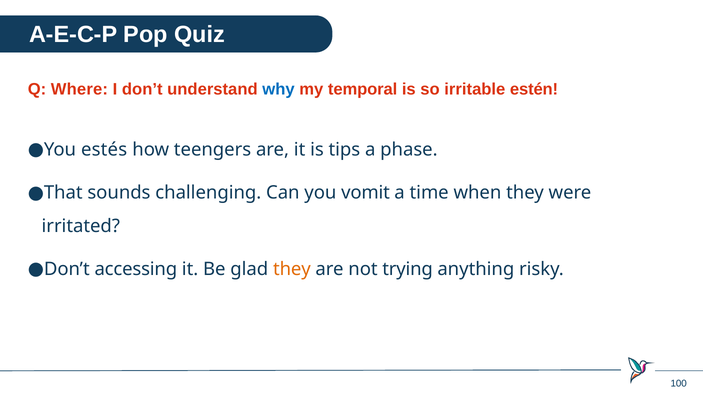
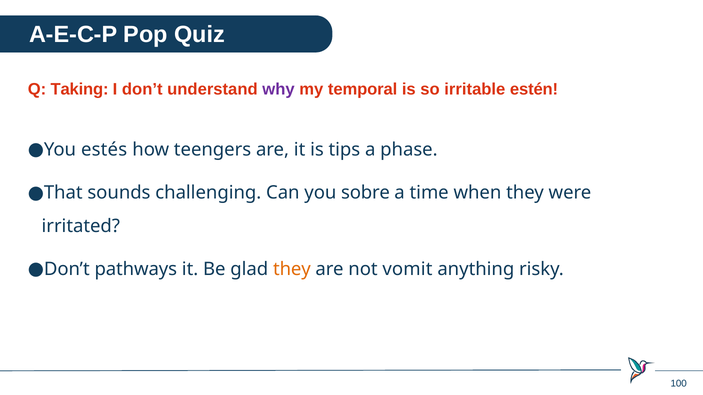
Where: Where -> Taking (80, 89)
why colour: blue -> purple (278, 89)
vomit: vomit -> sobre (366, 193)
accessing: accessing -> pathways (136, 269)
trying: trying -> vomit (407, 269)
